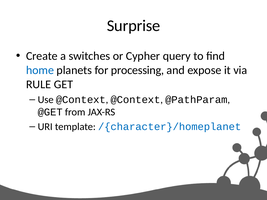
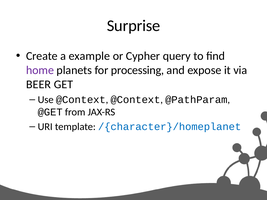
switches: switches -> example (89, 56)
home colour: blue -> purple (40, 70)
RULE: RULE -> BEER (39, 84)
